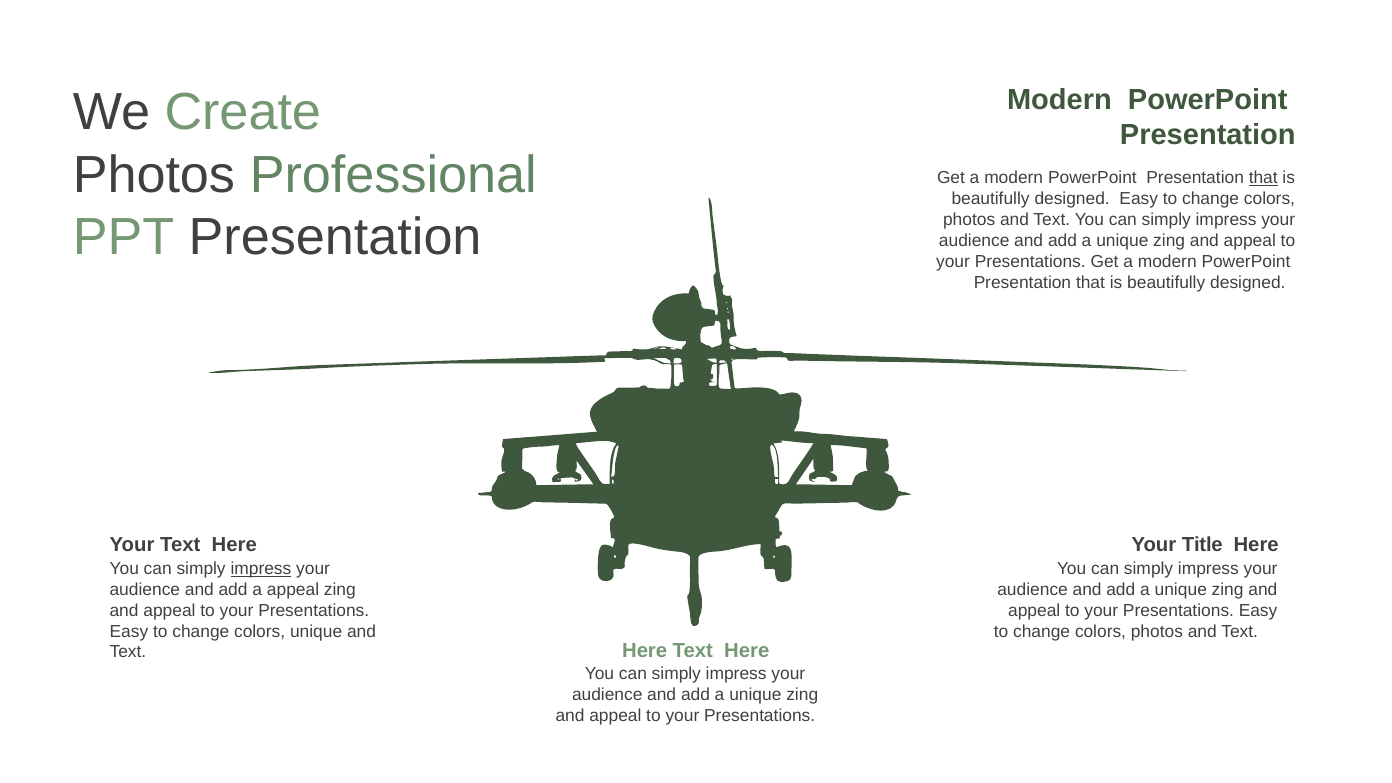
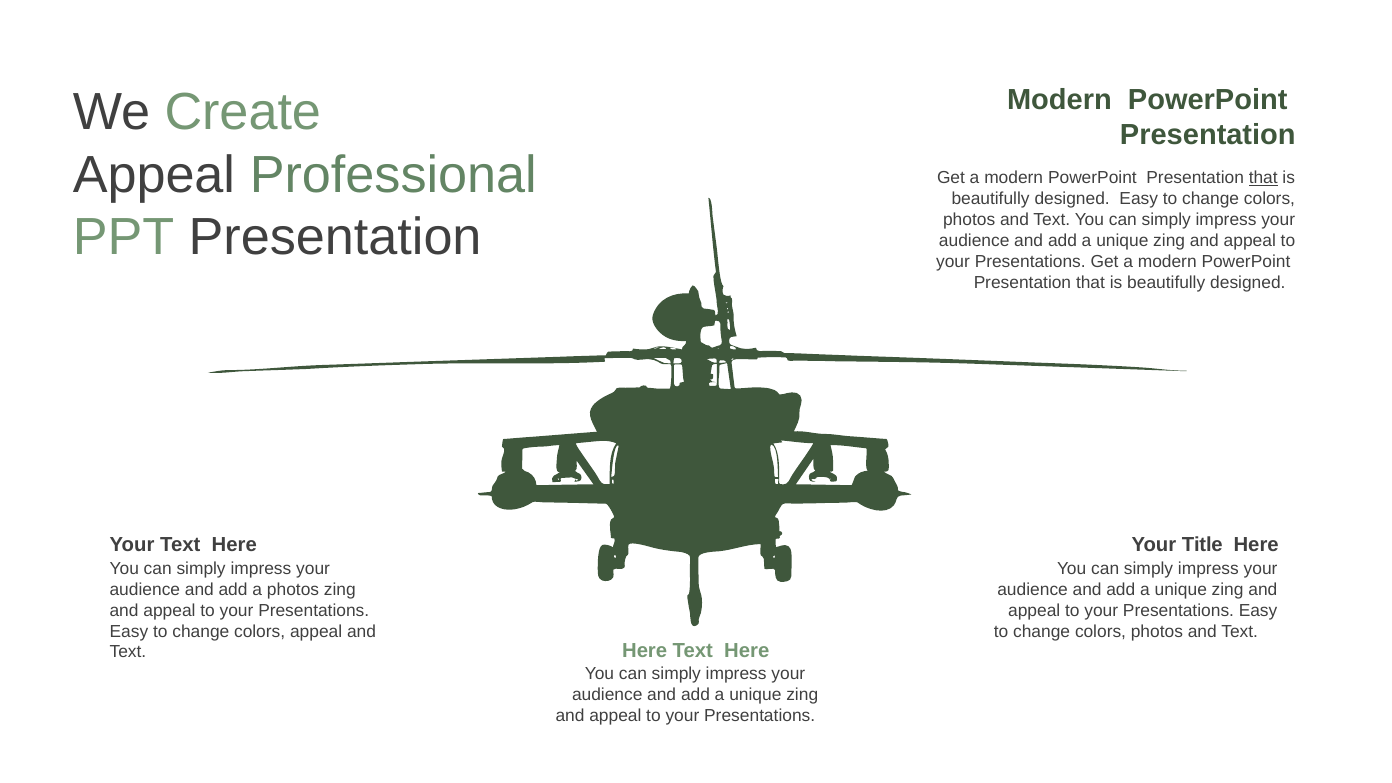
Photos: Photos -> Appeal (154, 175)
impress underline: present -> none (261, 569)
a appeal: appeal -> photos (293, 590)
colors unique: unique -> appeal (316, 631)
